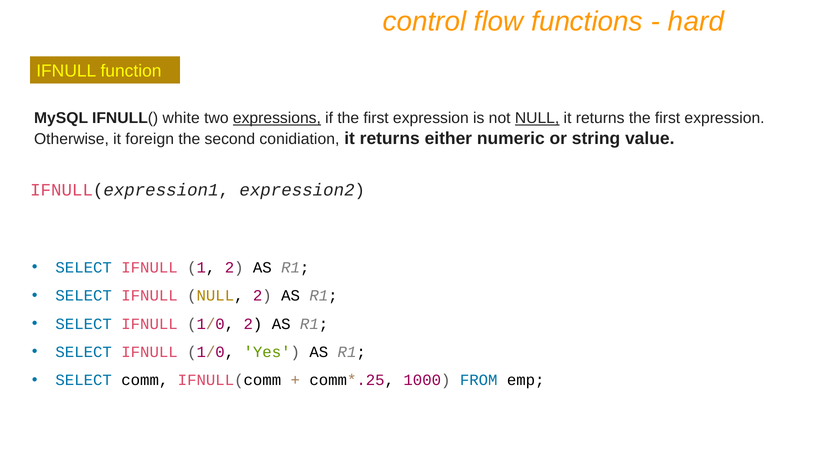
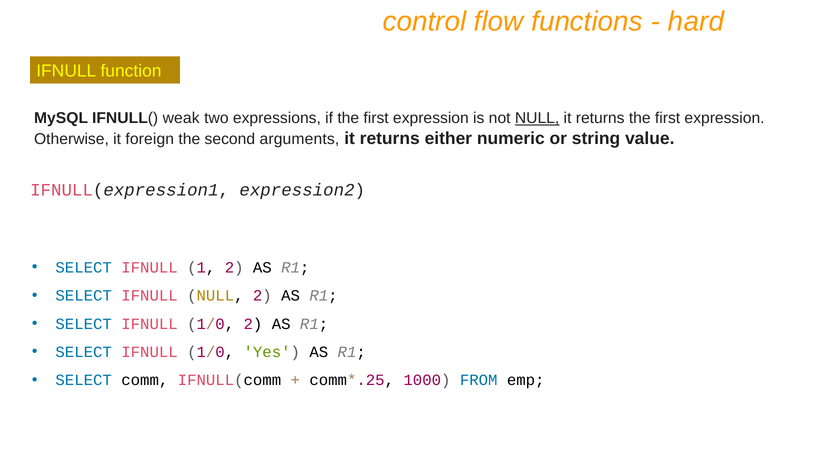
white: white -> weak (181, 118)
expressions underline: present -> none (277, 118)
conidiation: conidiation -> arguments (299, 139)
